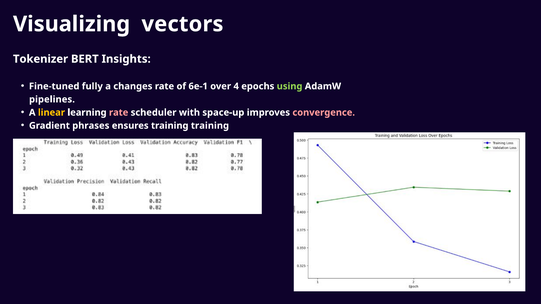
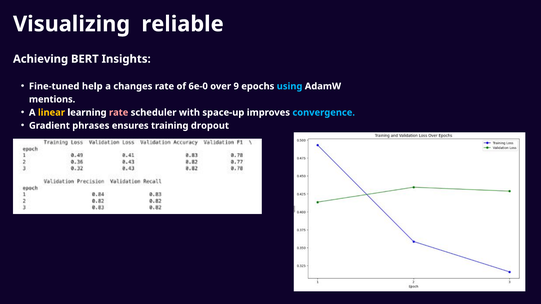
vectors: vectors -> reliable (183, 24)
Tokenizer: Tokenizer -> Achieving (41, 59)
fully: fully -> help (92, 86)
6e-1: 6e-1 -> 6e-0 (198, 86)
4: 4 -> 9 (236, 86)
using colour: light green -> light blue (290, 86)
pipelines: pipelines -> mentions (52, 99)
convergence colour: pink -> light blue (324, 113)
training training: training -> dropout (210, 126)
